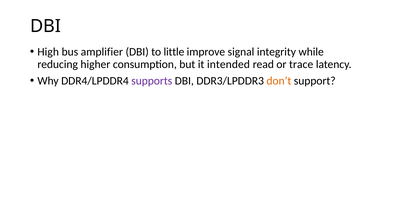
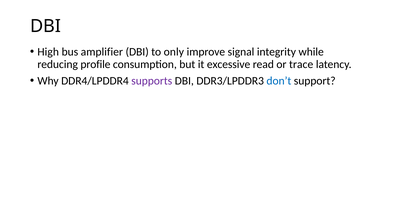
little: little -> only (174, 52)
higher: higher -> profile (95, 64)
intended: intended -> excessive (229, 64)
don’t colour: orange -> blue (279, 81)
